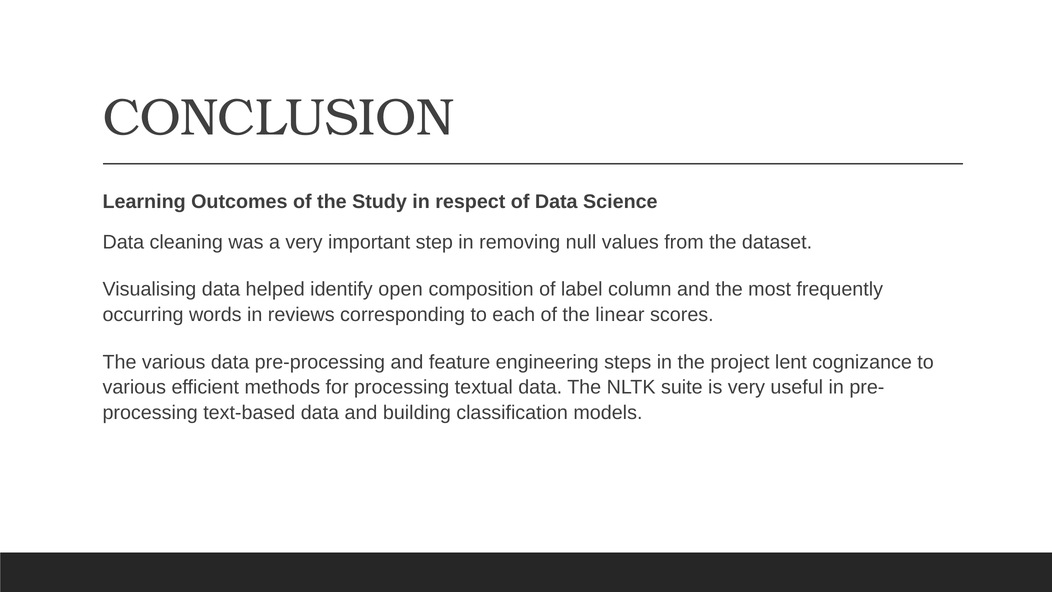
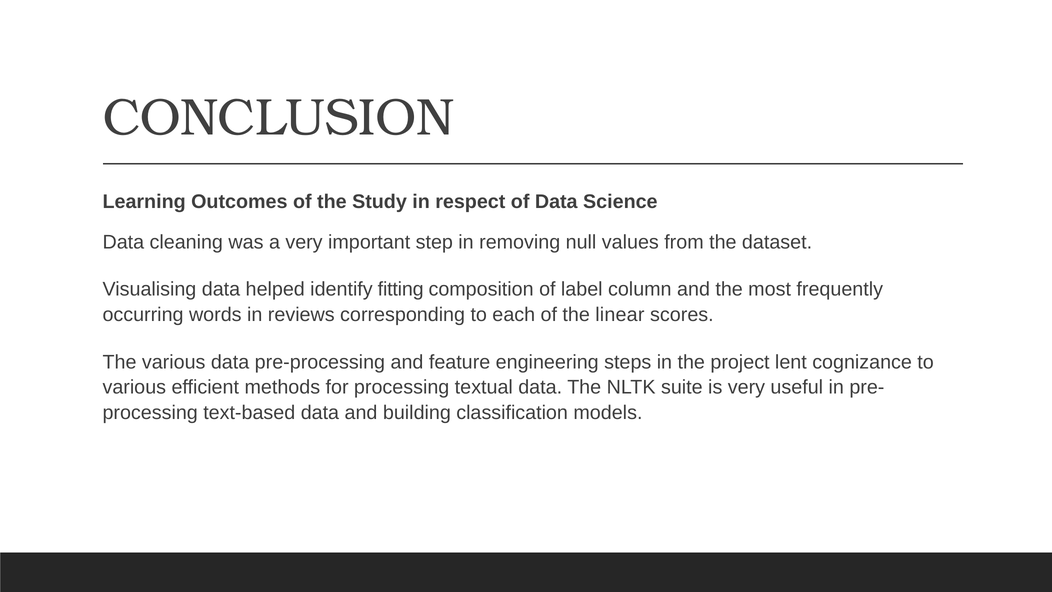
open: open -> fitting (401, 289)
